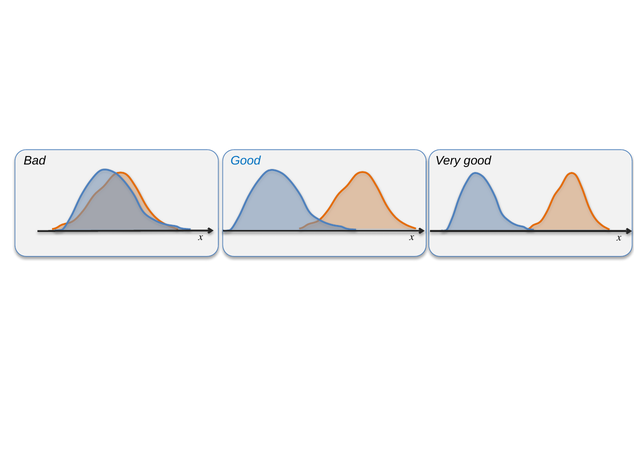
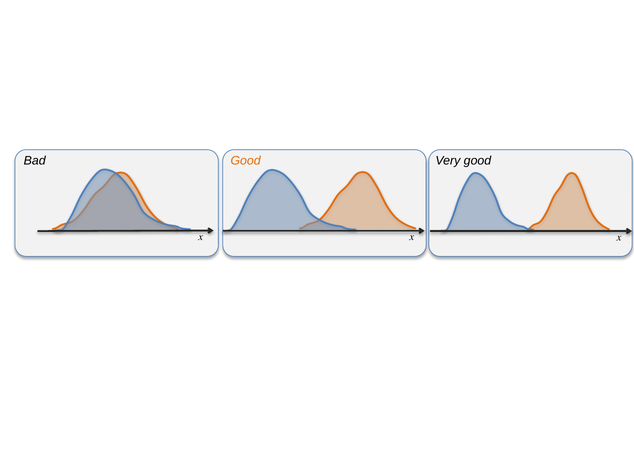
Good colour: blue -> orange (246, 161)
